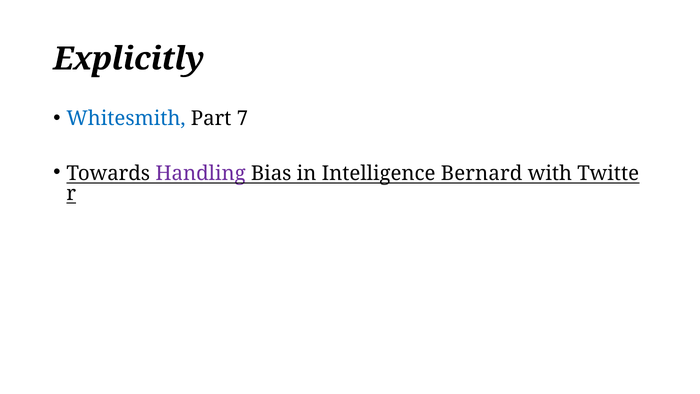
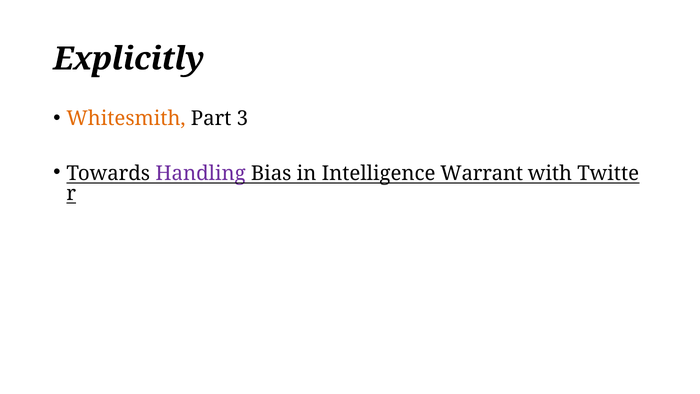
Whitesmith colour: blue -> orange (126, 118)
7: 7 -> 3 (242, 118)
Bernard: Bernard -> Warrant (482, 173)
